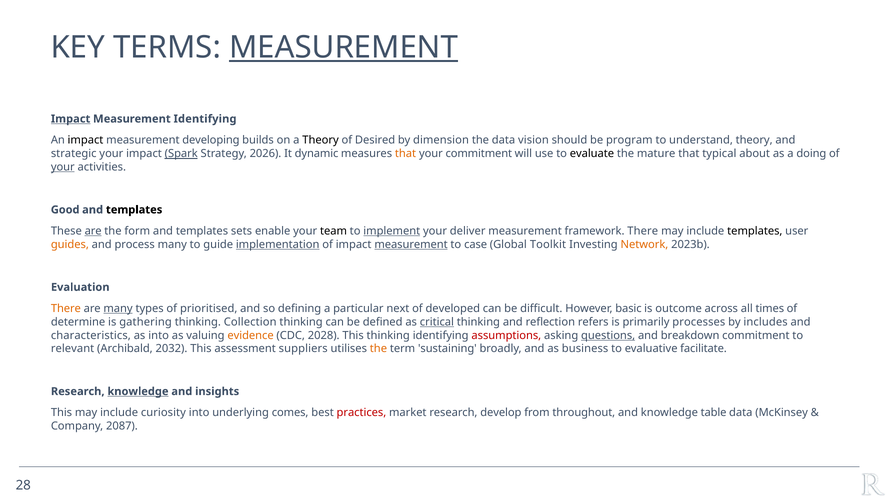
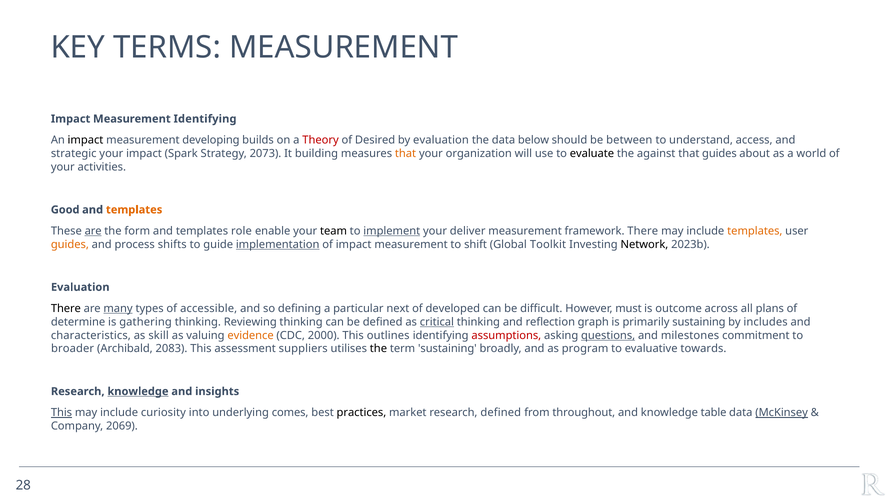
MEASUREMENT underline: present -> none (344, 48)
Impact underline: present -> none (71, 119)
Theory colour: black -> red (321, 140)
by dimension: dimension -> evaluation (441, 140)
vision: vision -> below (534, 140)
program: program -> between (629, 140)
understand theory: theory -> access (754, 140)
Spark underline: present -> none (181, 154)
2026: 2026 -> 2073 (265, 154)
dynamic: dynamic -> building (317, 154)
your commitment: commitment -> organization (479, 154)
mature: mature -> against (656, 154)
that typical: typical -> guides (719, 154)
doing: doing -> world (811, 154)
your underline: present -> none (63, 167)
templates colour: black -> orange (134, 210)
sets: sets -> role (241, 231)
templates colour: black -> orange (755, 231)
process many: many -> shifts (172, 245)
measurement underline: present -> none (411, 245)
case: case -> shift (476, 245)
Network colour: orange -> black (644, 245)
There colour: orange -> black (66, 309)
prioritised: prioritised -> accessible (209, 309)
basic: basic -> must (628, 309)
times: times -> plans (770, 309)
Collection: Collection -> Reviewing (250, 322)
refers: refers -> graph (593, 322)
primarily processes: processes -> sustaining (699, 322)
as into: into -> skill (159, 336)
2028: 2028 -> 2000 (324, 336)
This thinking: thinking -> outlines (388, 336)
breakdown: breakdown -> milestones (690, 336)
relevant: relevant -> broader (73, 349)
2032: 2032 -> 2083 (172, 349)
the colour: orange -> black (378, 349)
business: business -> program (585, 349)
facilitate: facilitate -> towards (703, 349)
This underline: none -> present (61, 413)
practices colour: red -> black (361, 413)
research develop: develop -> defined (501, 413)
McKinsey underline: none -> present (782, 413)
2087: 2087 -> 2069 (122, 426)
